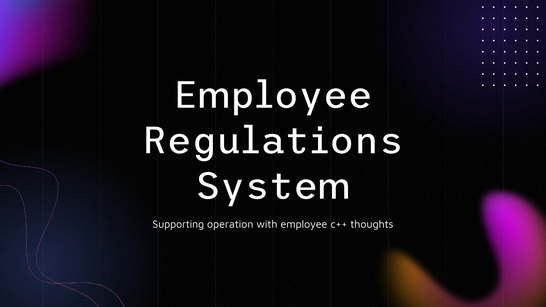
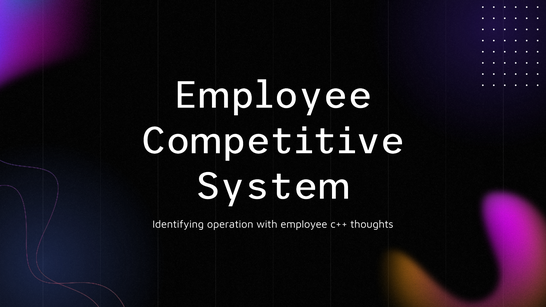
Regulations: Regulations -> Competitive (273, 141)
Supporting: Supporting -> Identifying (178, 224)
